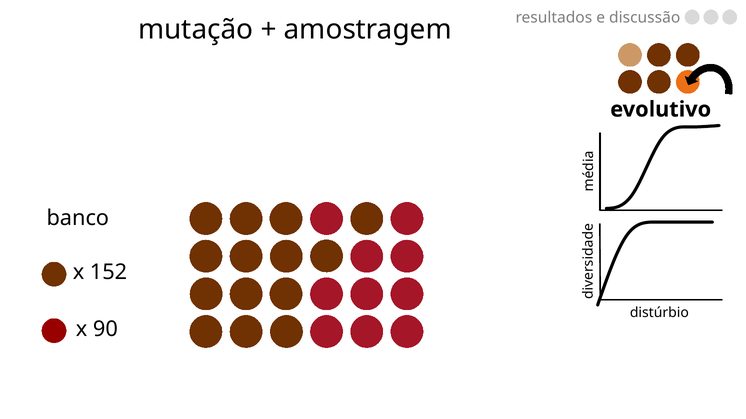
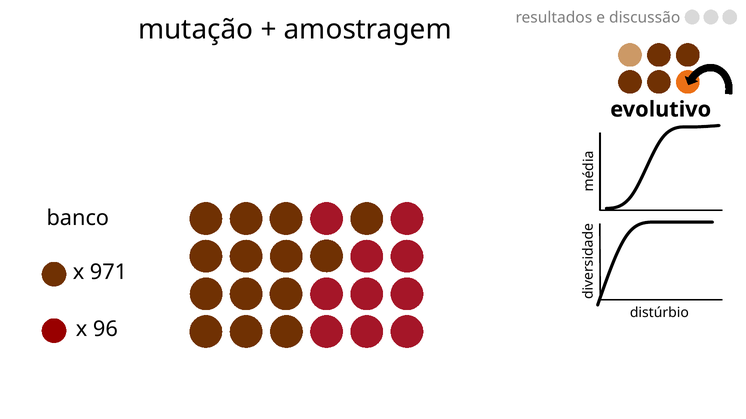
152: 152 -> 971 (108, 273)
90: 90 -> 96 (105, 330)
